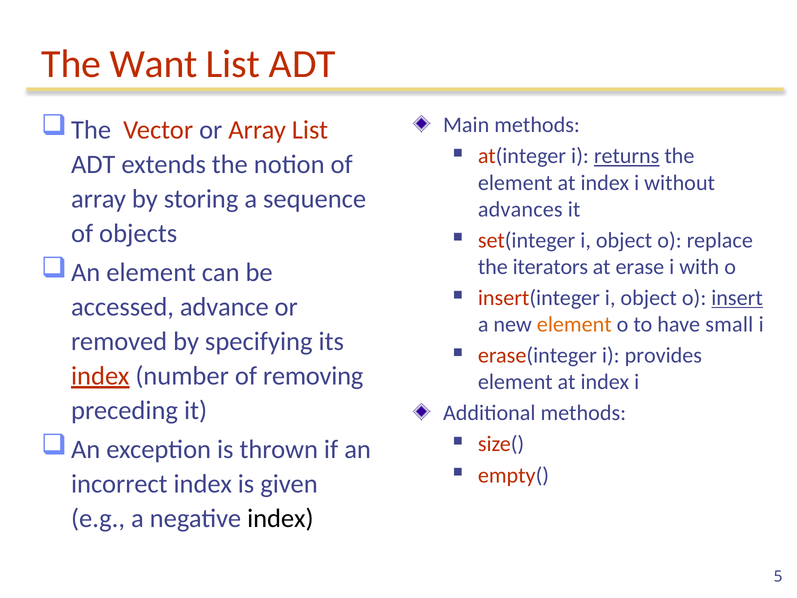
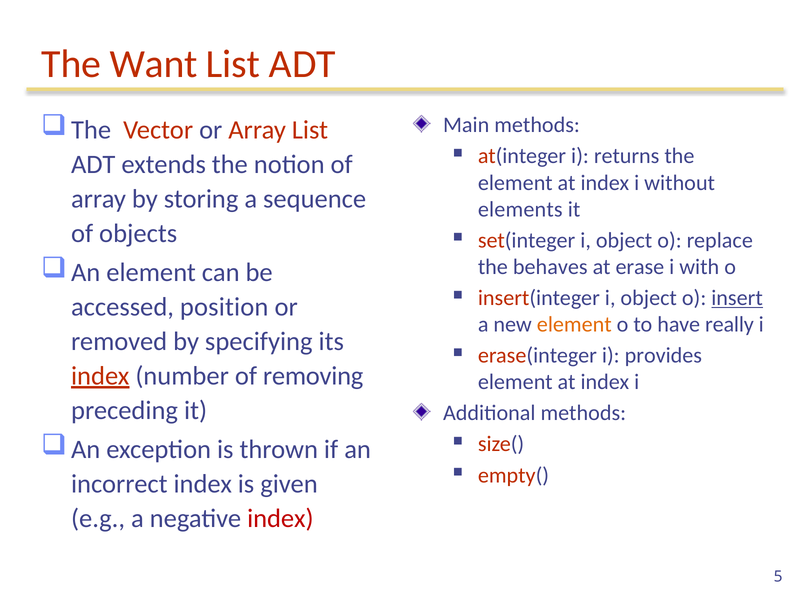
returns underline: present -> none (627, 156)
advances: advances -> elements (520, 209)
iterators: iterators -> behaves (550, 267)
advance: advance -> position (224, 307)
small: small -> really (729, 324)
index colour: black -> red (280, 518)
